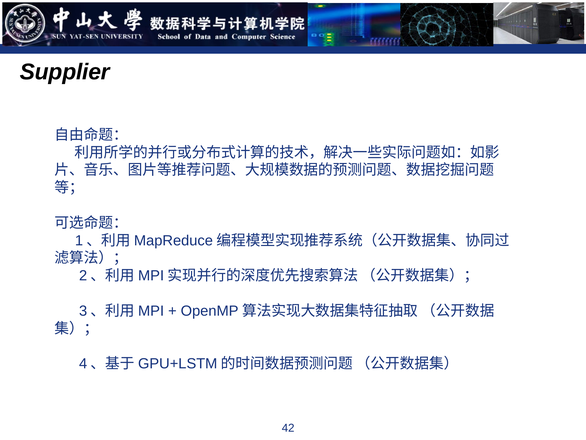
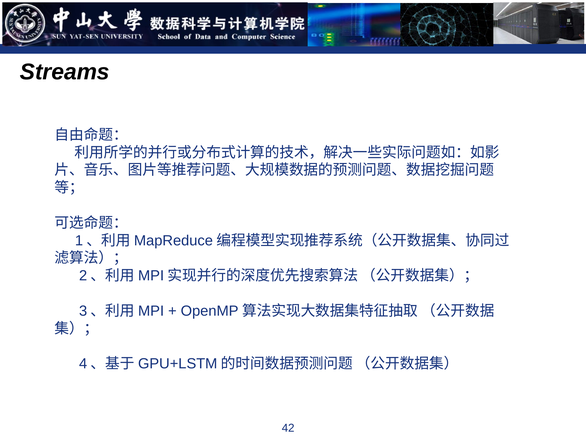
Supplier: Supplier -> Streams (65, 72)
